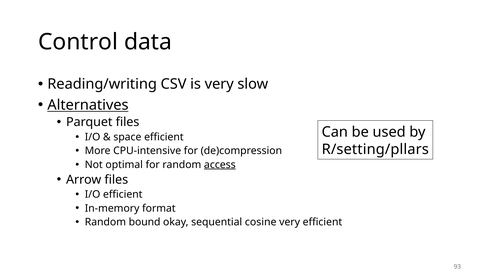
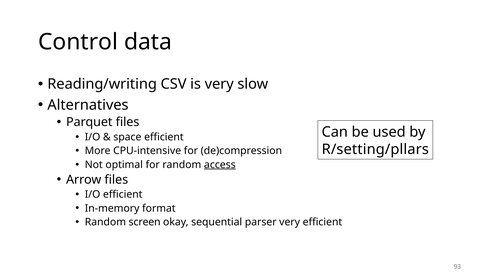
Alternatives underline: present -> none (88, 105)
bound: bound -> screen (145, 223)
cosine: cosine -> parser (261, 223)
